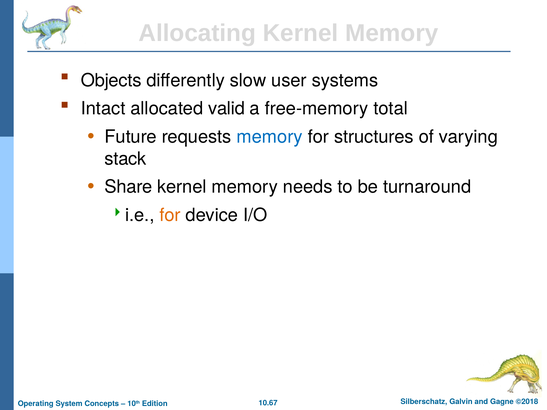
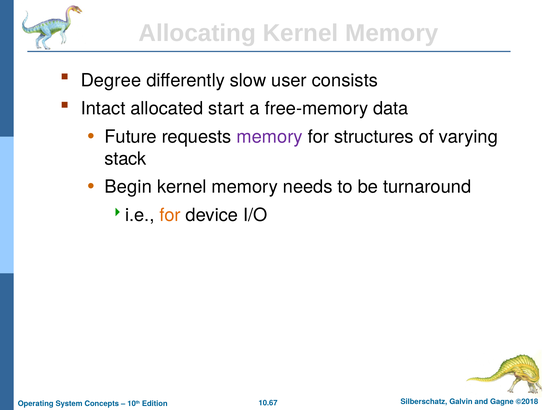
Objects: Objects -> Degree (111, 80)
systems: systems -> consists (345, 80)
valid: valid -> start (226, 109)
total: total -> data (391, 109)
memory colour: blue -> purple (270, 137)
Share: Share -> Begin (128, 187)
